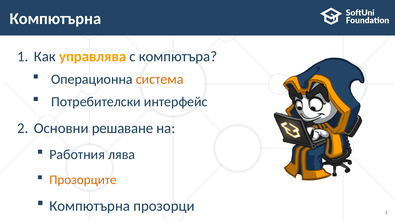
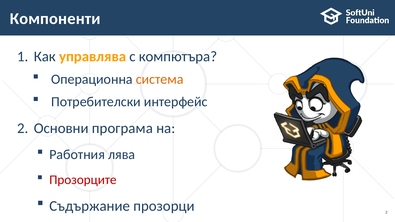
Компютърна: Компютърна -> Компоненти (55, 19)
решаване: решаване -> програма (122, 128)
Прозорците colour: orange -> red (83, 180)
Компютърна: Компютърна -> Съдържание (90, 206)
